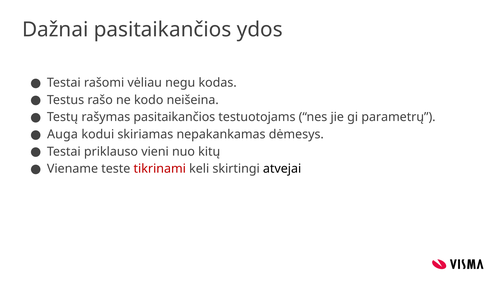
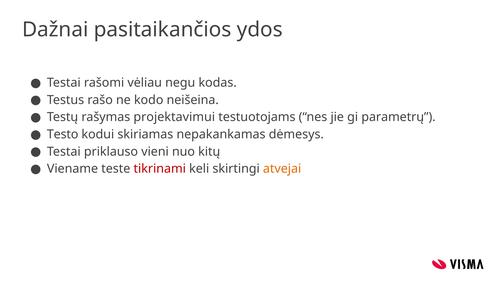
rašymas pasitaikančios: pasitaikančios -> projektavimui (174, 117)
Auga: Auga -> Testo (63, 134)
atvejai colour: black -> orange (282, 169)
